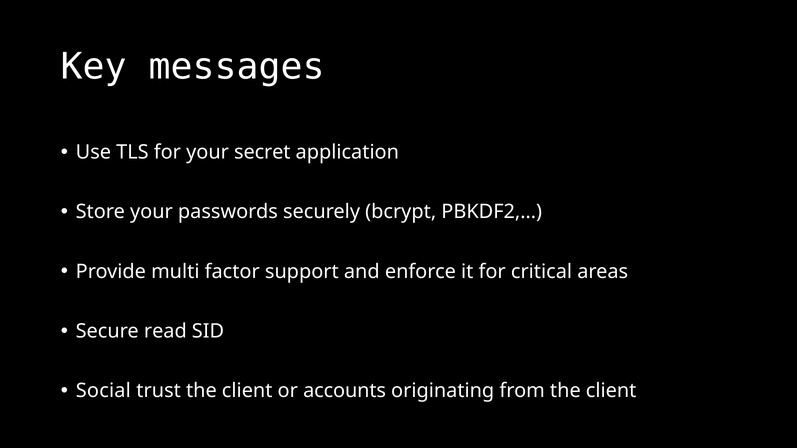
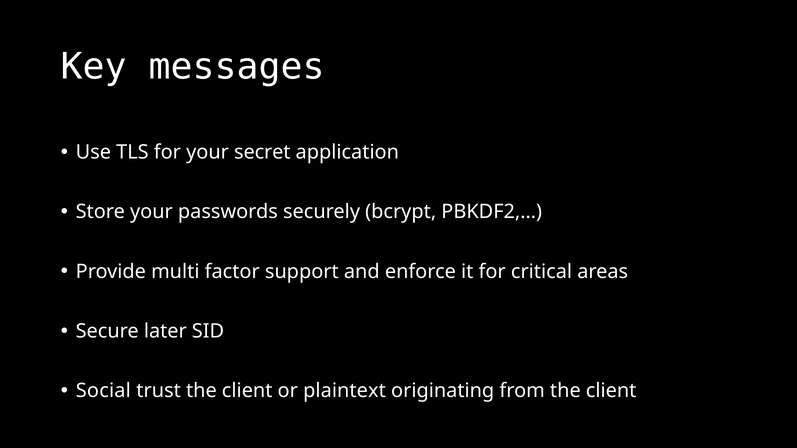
read: read -> later (165, 331)
accounts: accounts -> plaintext (344, 391)
